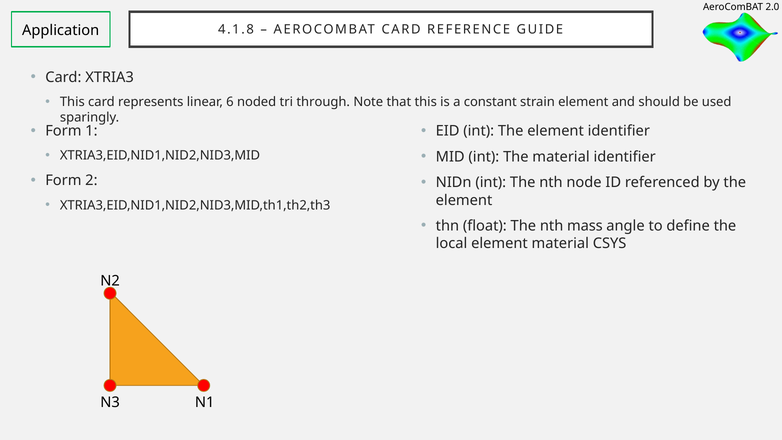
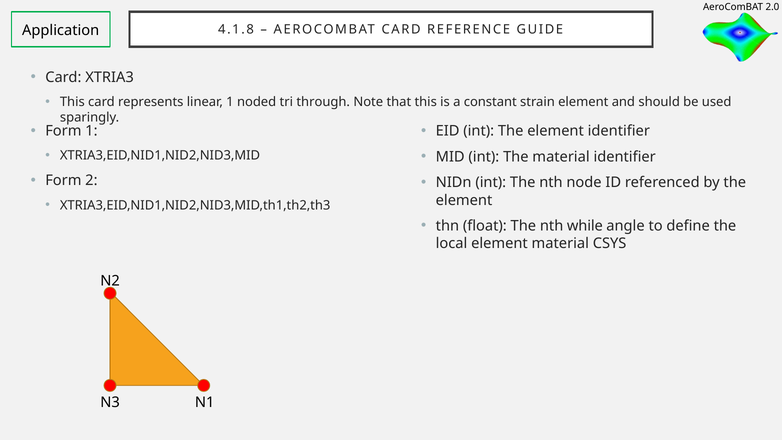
linear 6: 6 -> 1 (230, 102)
mass: mass -> while (585, 226)
